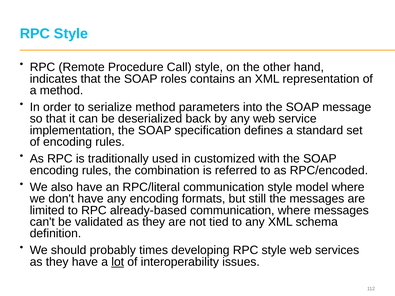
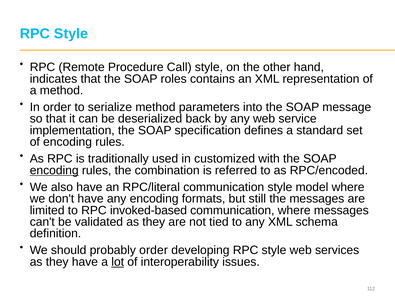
encoding underline: none -> present (54, 170)
already-based: already-based -> invoked-based (148, 210)
probably times: times -> order (154, 250)
